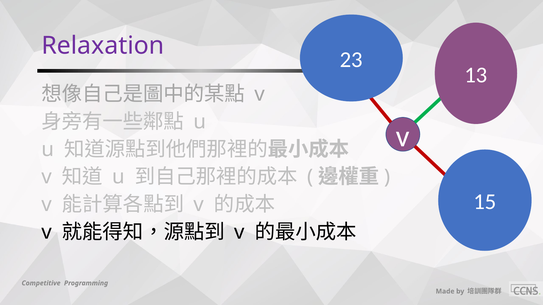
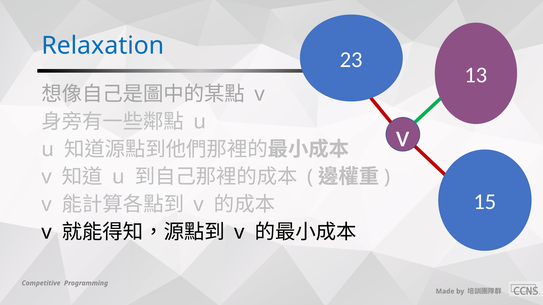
Relaxation colour: purple -> blue (103, 46)
